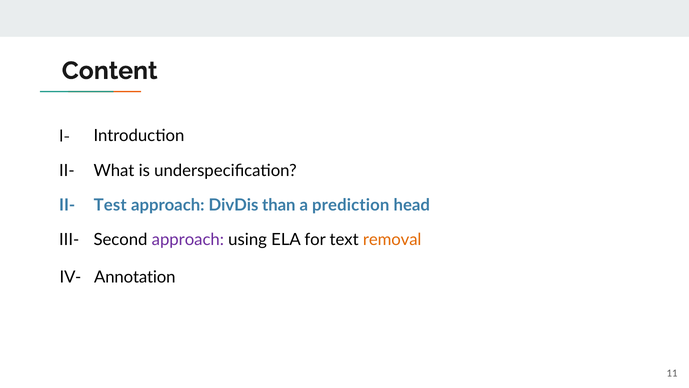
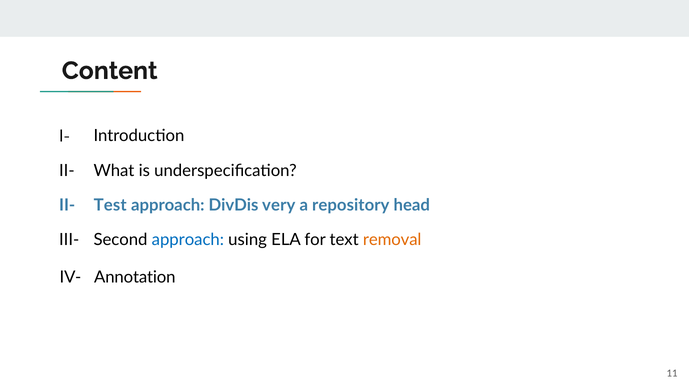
than: than -> very (279, 205)
prediction: prediction -> repository (351, 205)
approach colour: purple -> blue (188, 239)
